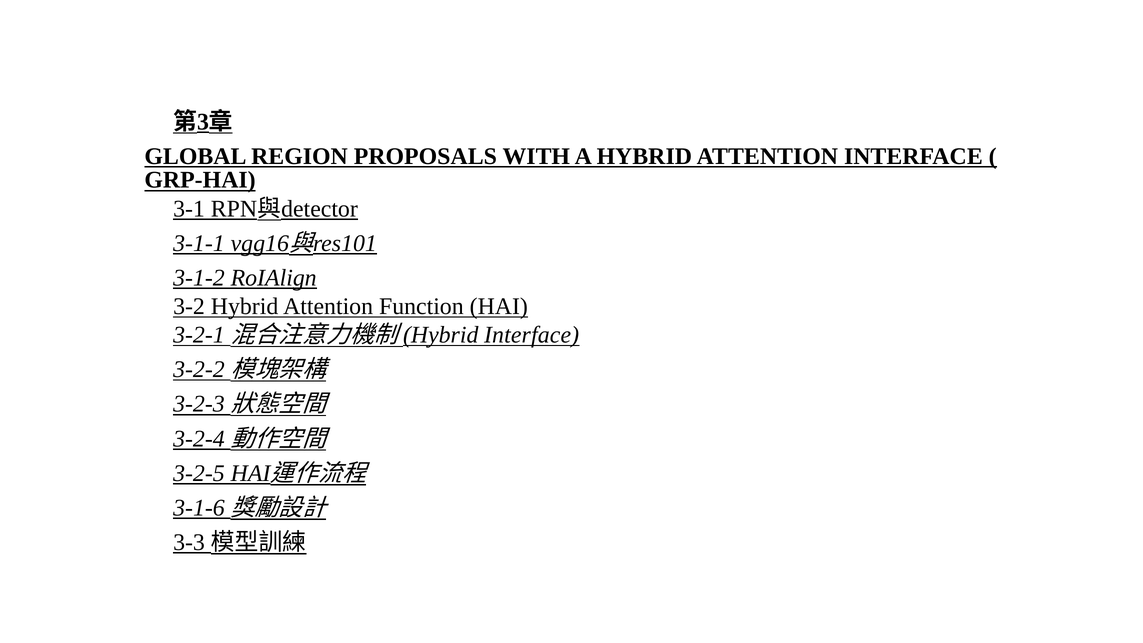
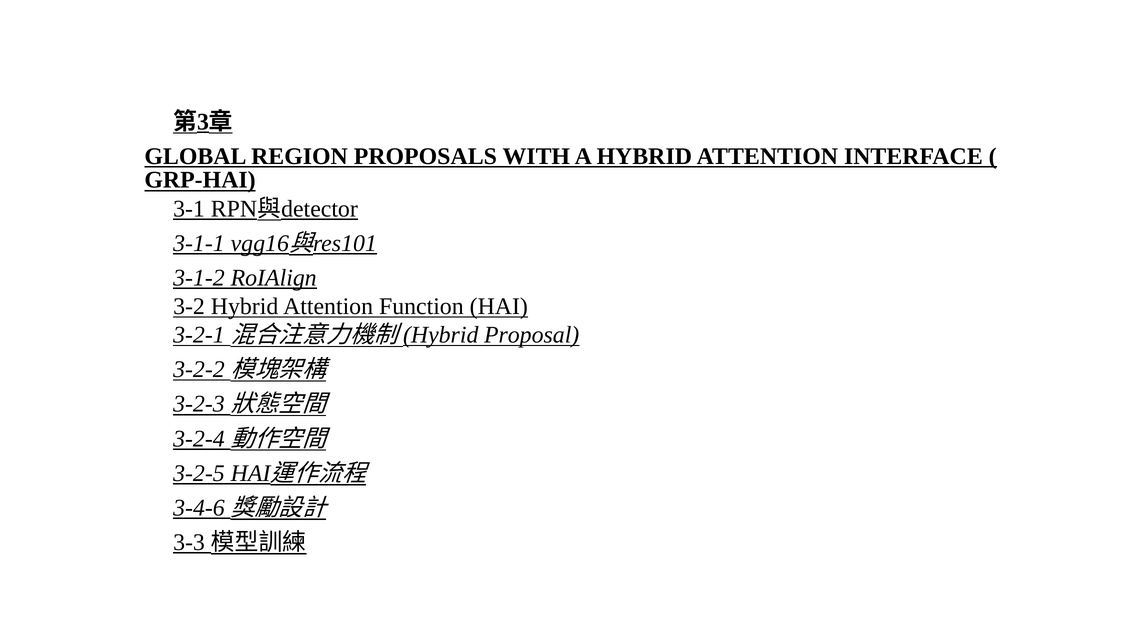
Hybrid Interface: Interface -> Proposal (532, 335)
3-1-6: 3-1-6 -> 3-4-6 (199, 508)
